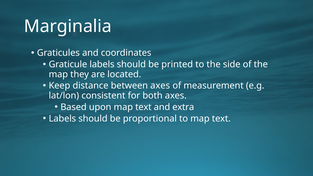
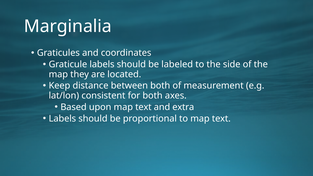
printed: printed -> labeled (177, 64)
between axes: axes -> both (160, 86)
